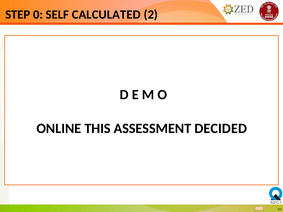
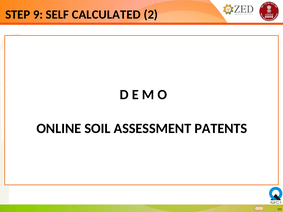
0: 0 -> 9 (38, 15)
THIS: THIS -> SOIL (97, 129)
DECIDED: DECIDED -> PATENTS (221, 129)
